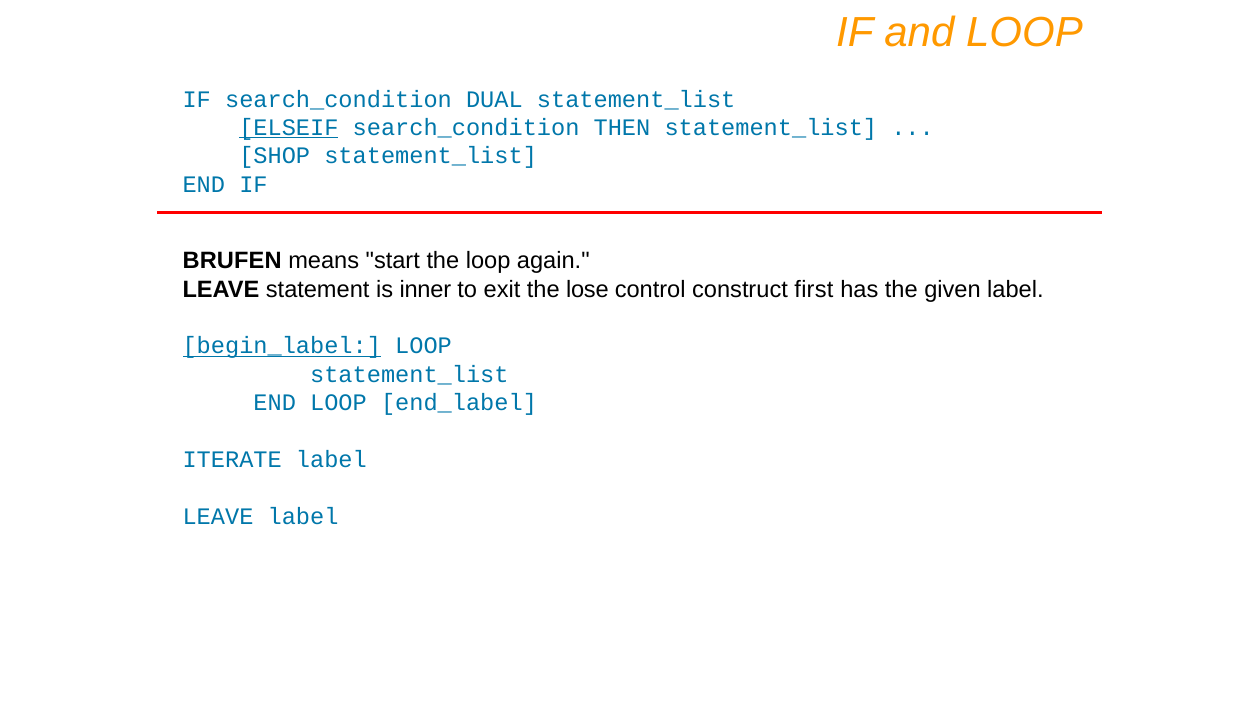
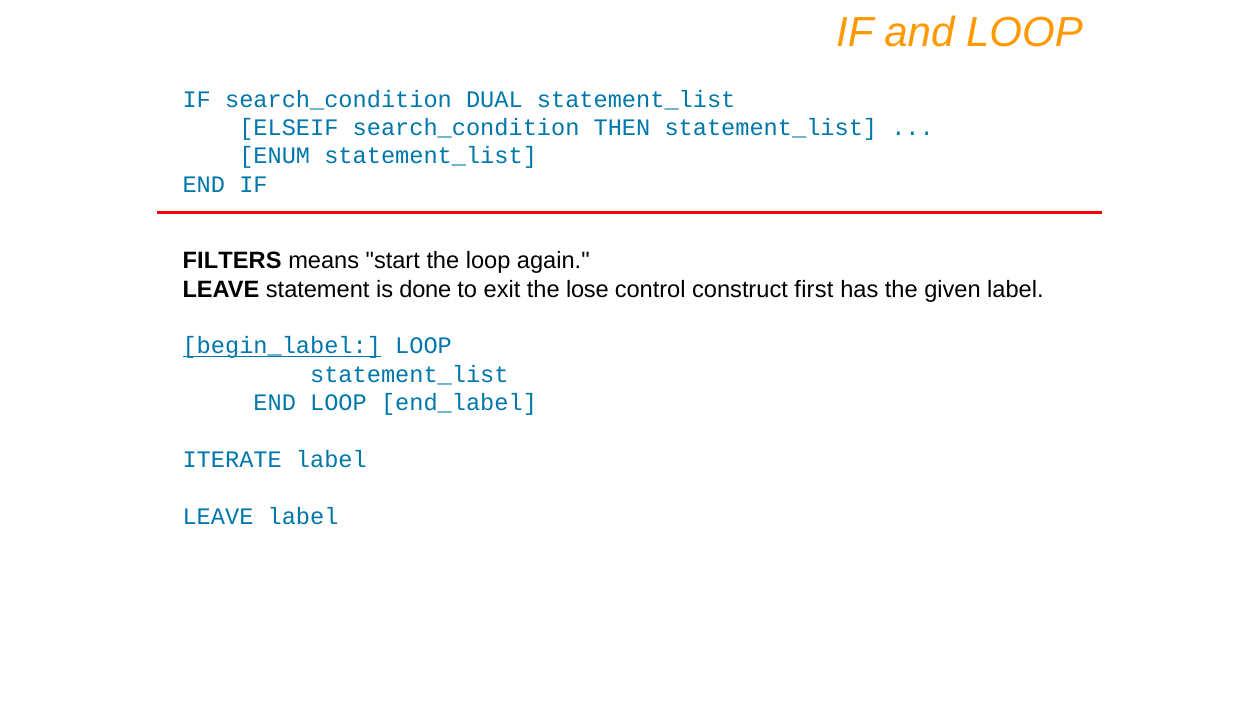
ELSEIF underline: present -> none (289, 128)
SHOP: SHOP -> ENUM (275, 156)
BRUFEN: BRUFEN -> FILTERS (232, 261)
inner: inner -> done (425, 289)
